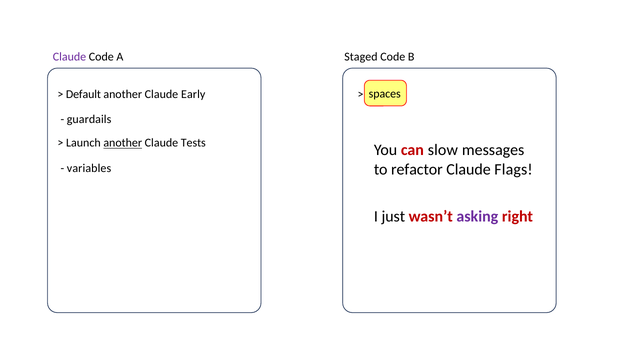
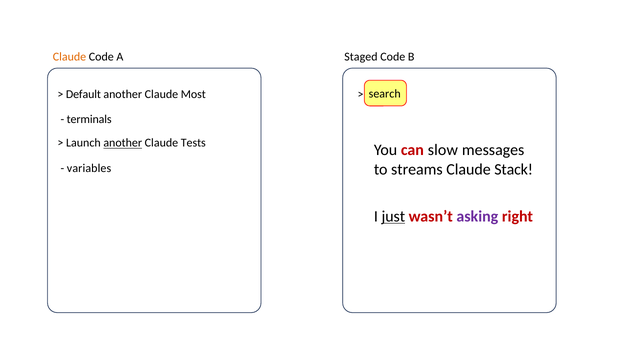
Claude colour: purple -> orange (69, 57)
spaces: spaces -> search (385, 94)
Early: Early -> Most (193, 94)
guardails: guardails -> terminals (89, 119)
refactor: refactor -> streams (417, 169)
Flags: Flags -> Stack (514, 169)
just underline: none -> present (393, 216)
